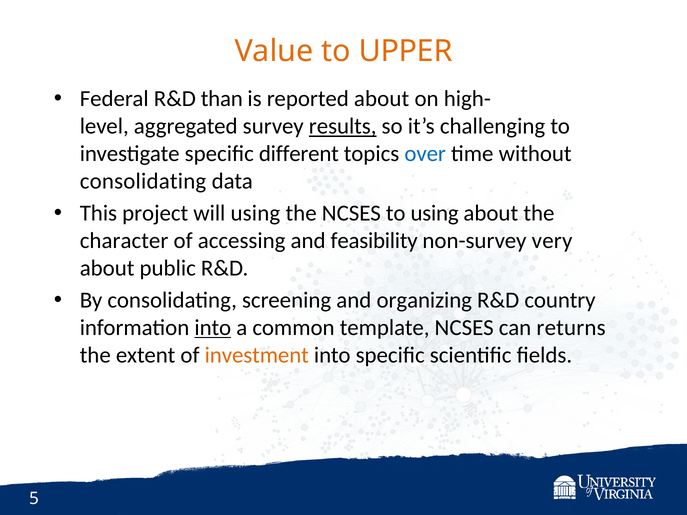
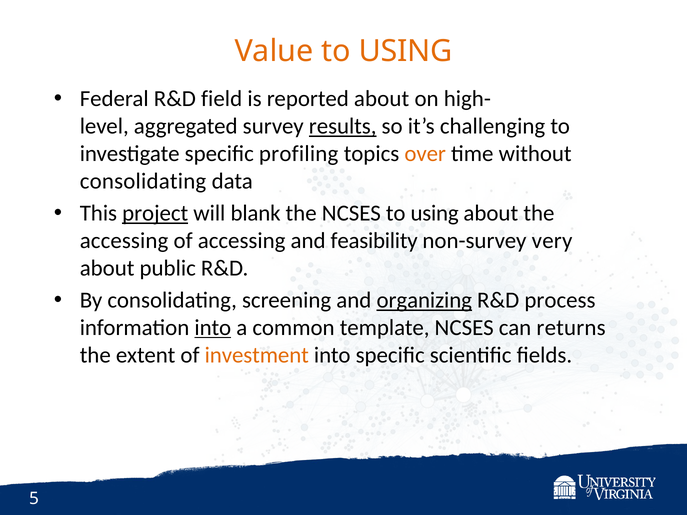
Value to UPPER: UPPER -> USING (406, 51)
than: than -> field (222, 99)
different: different -> profiling (299, 154)
over colour: blue -> orange (425, 154)
project underline: none -> present (155, 213)
will using: using -> blank (256, 213)
character: character -> accessing (124, 241)
organizing underline: none -> present (424, 300)
country: country -> process (560, 300)
